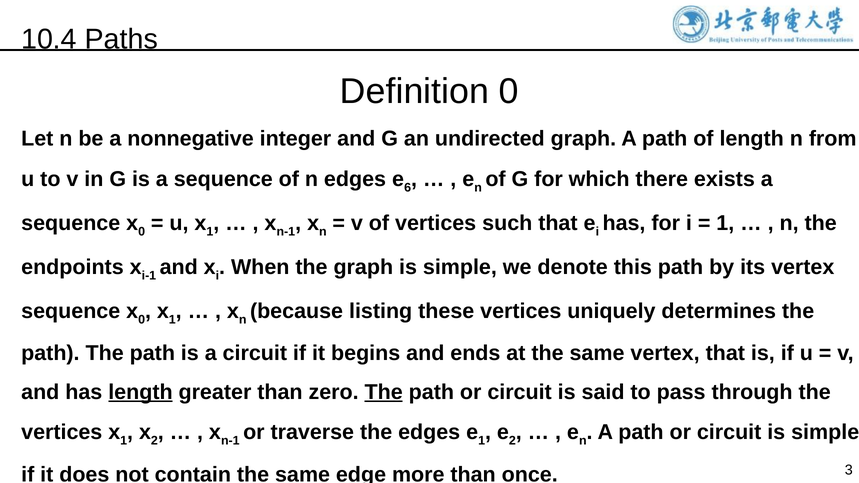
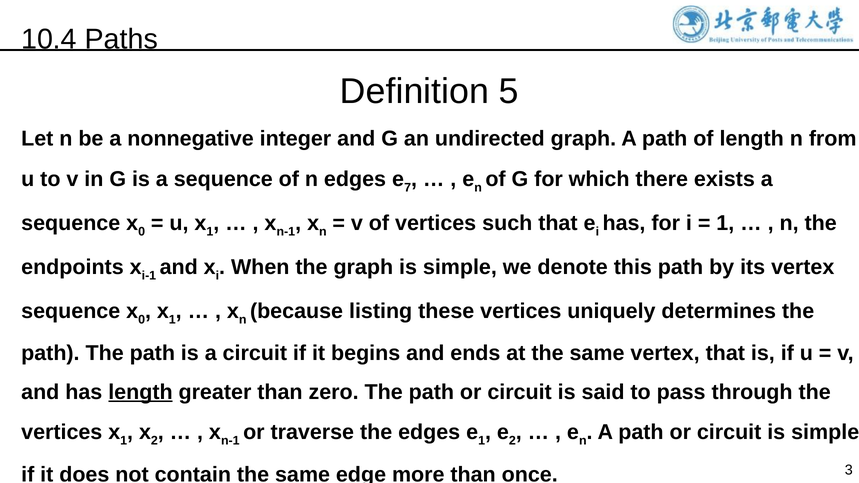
Definition 0: 0 -> 5 (509, 92)
6: 6 -> 7 (408, 188)
The underline: present -> none (384, 392)
